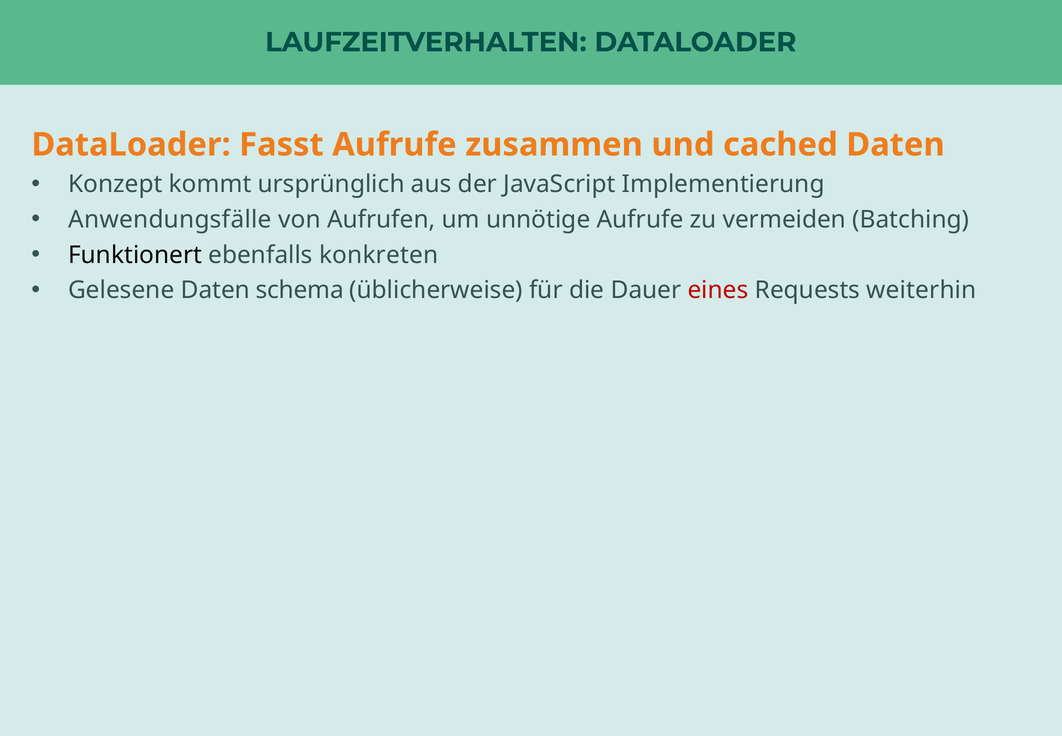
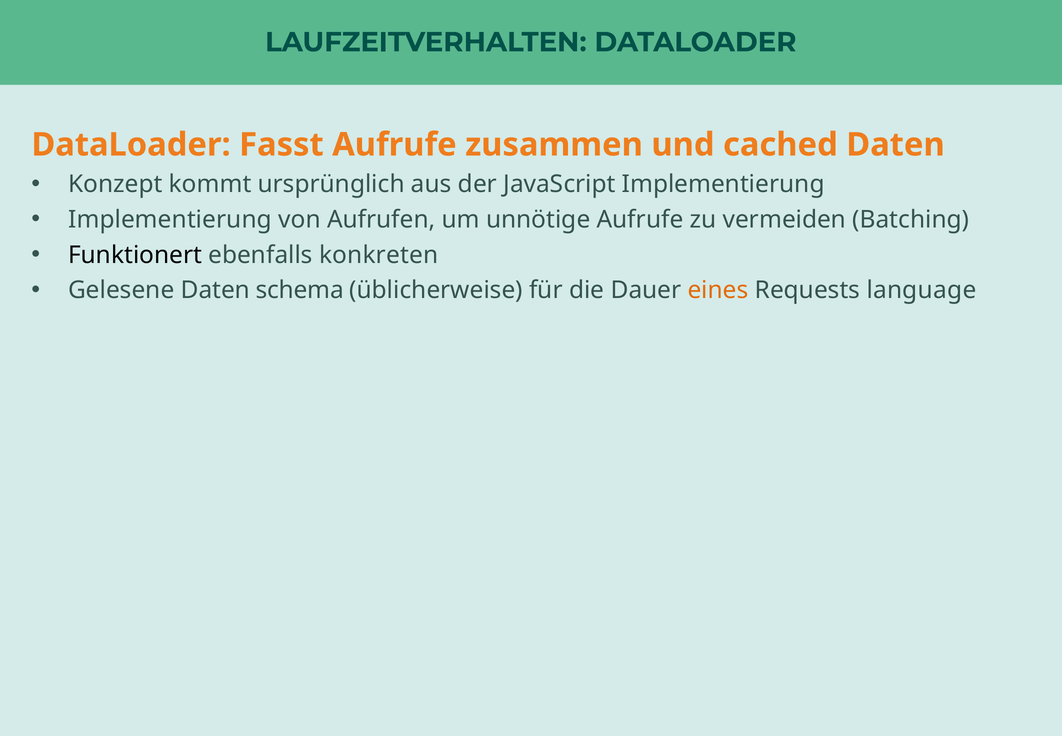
Anwendungsfälle: Anwendungsfälle -> Implementierung (170, 219)
eines colour: red -> orange (718, 290)
weiterhin: weiterhin -> language (921, 290)
